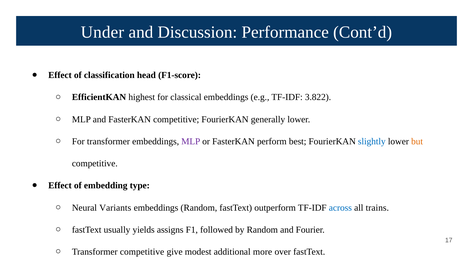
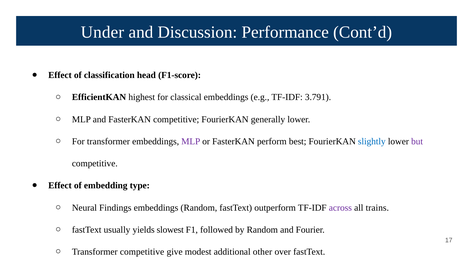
3.822: 3.822 -> 3.791 (318, 97)
but colour: orange -> purple (417, 141)
Variants: Variants -> Findings (115, 208)
across colour: blue -> purple (340, 208)
assigns: assigns -> slowest (170, 230)
more: more -> other (263, 252)
